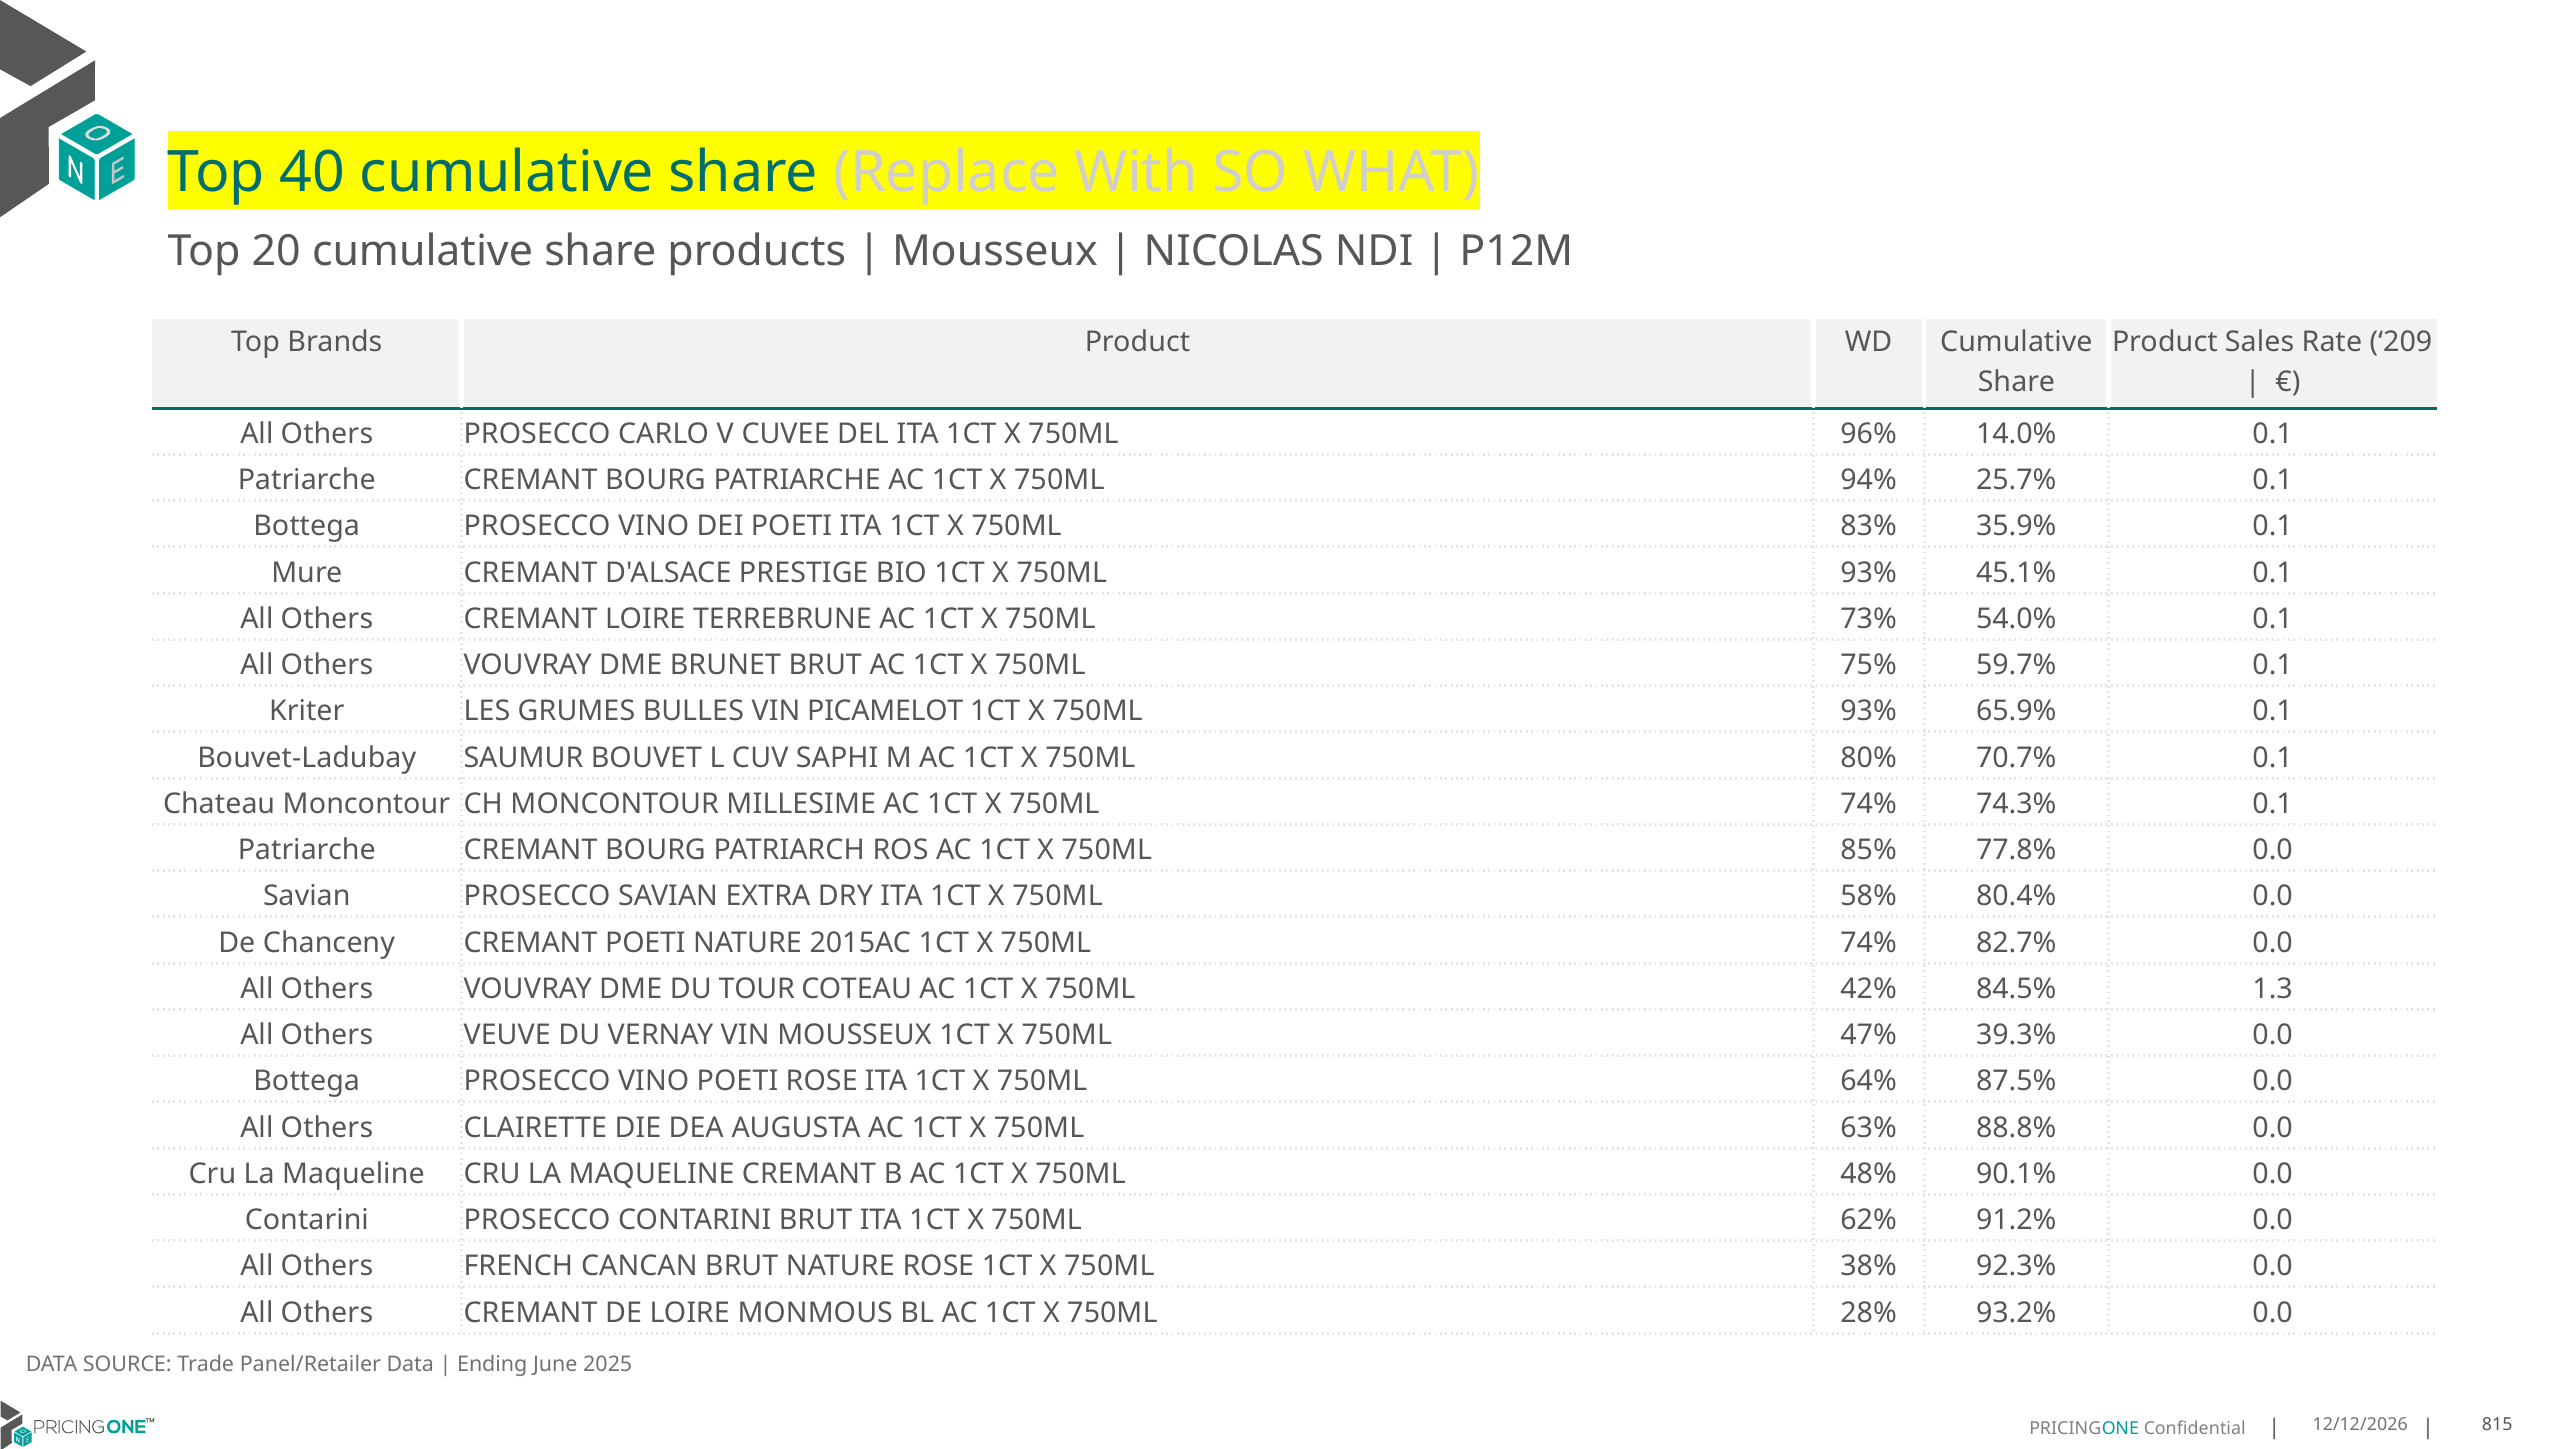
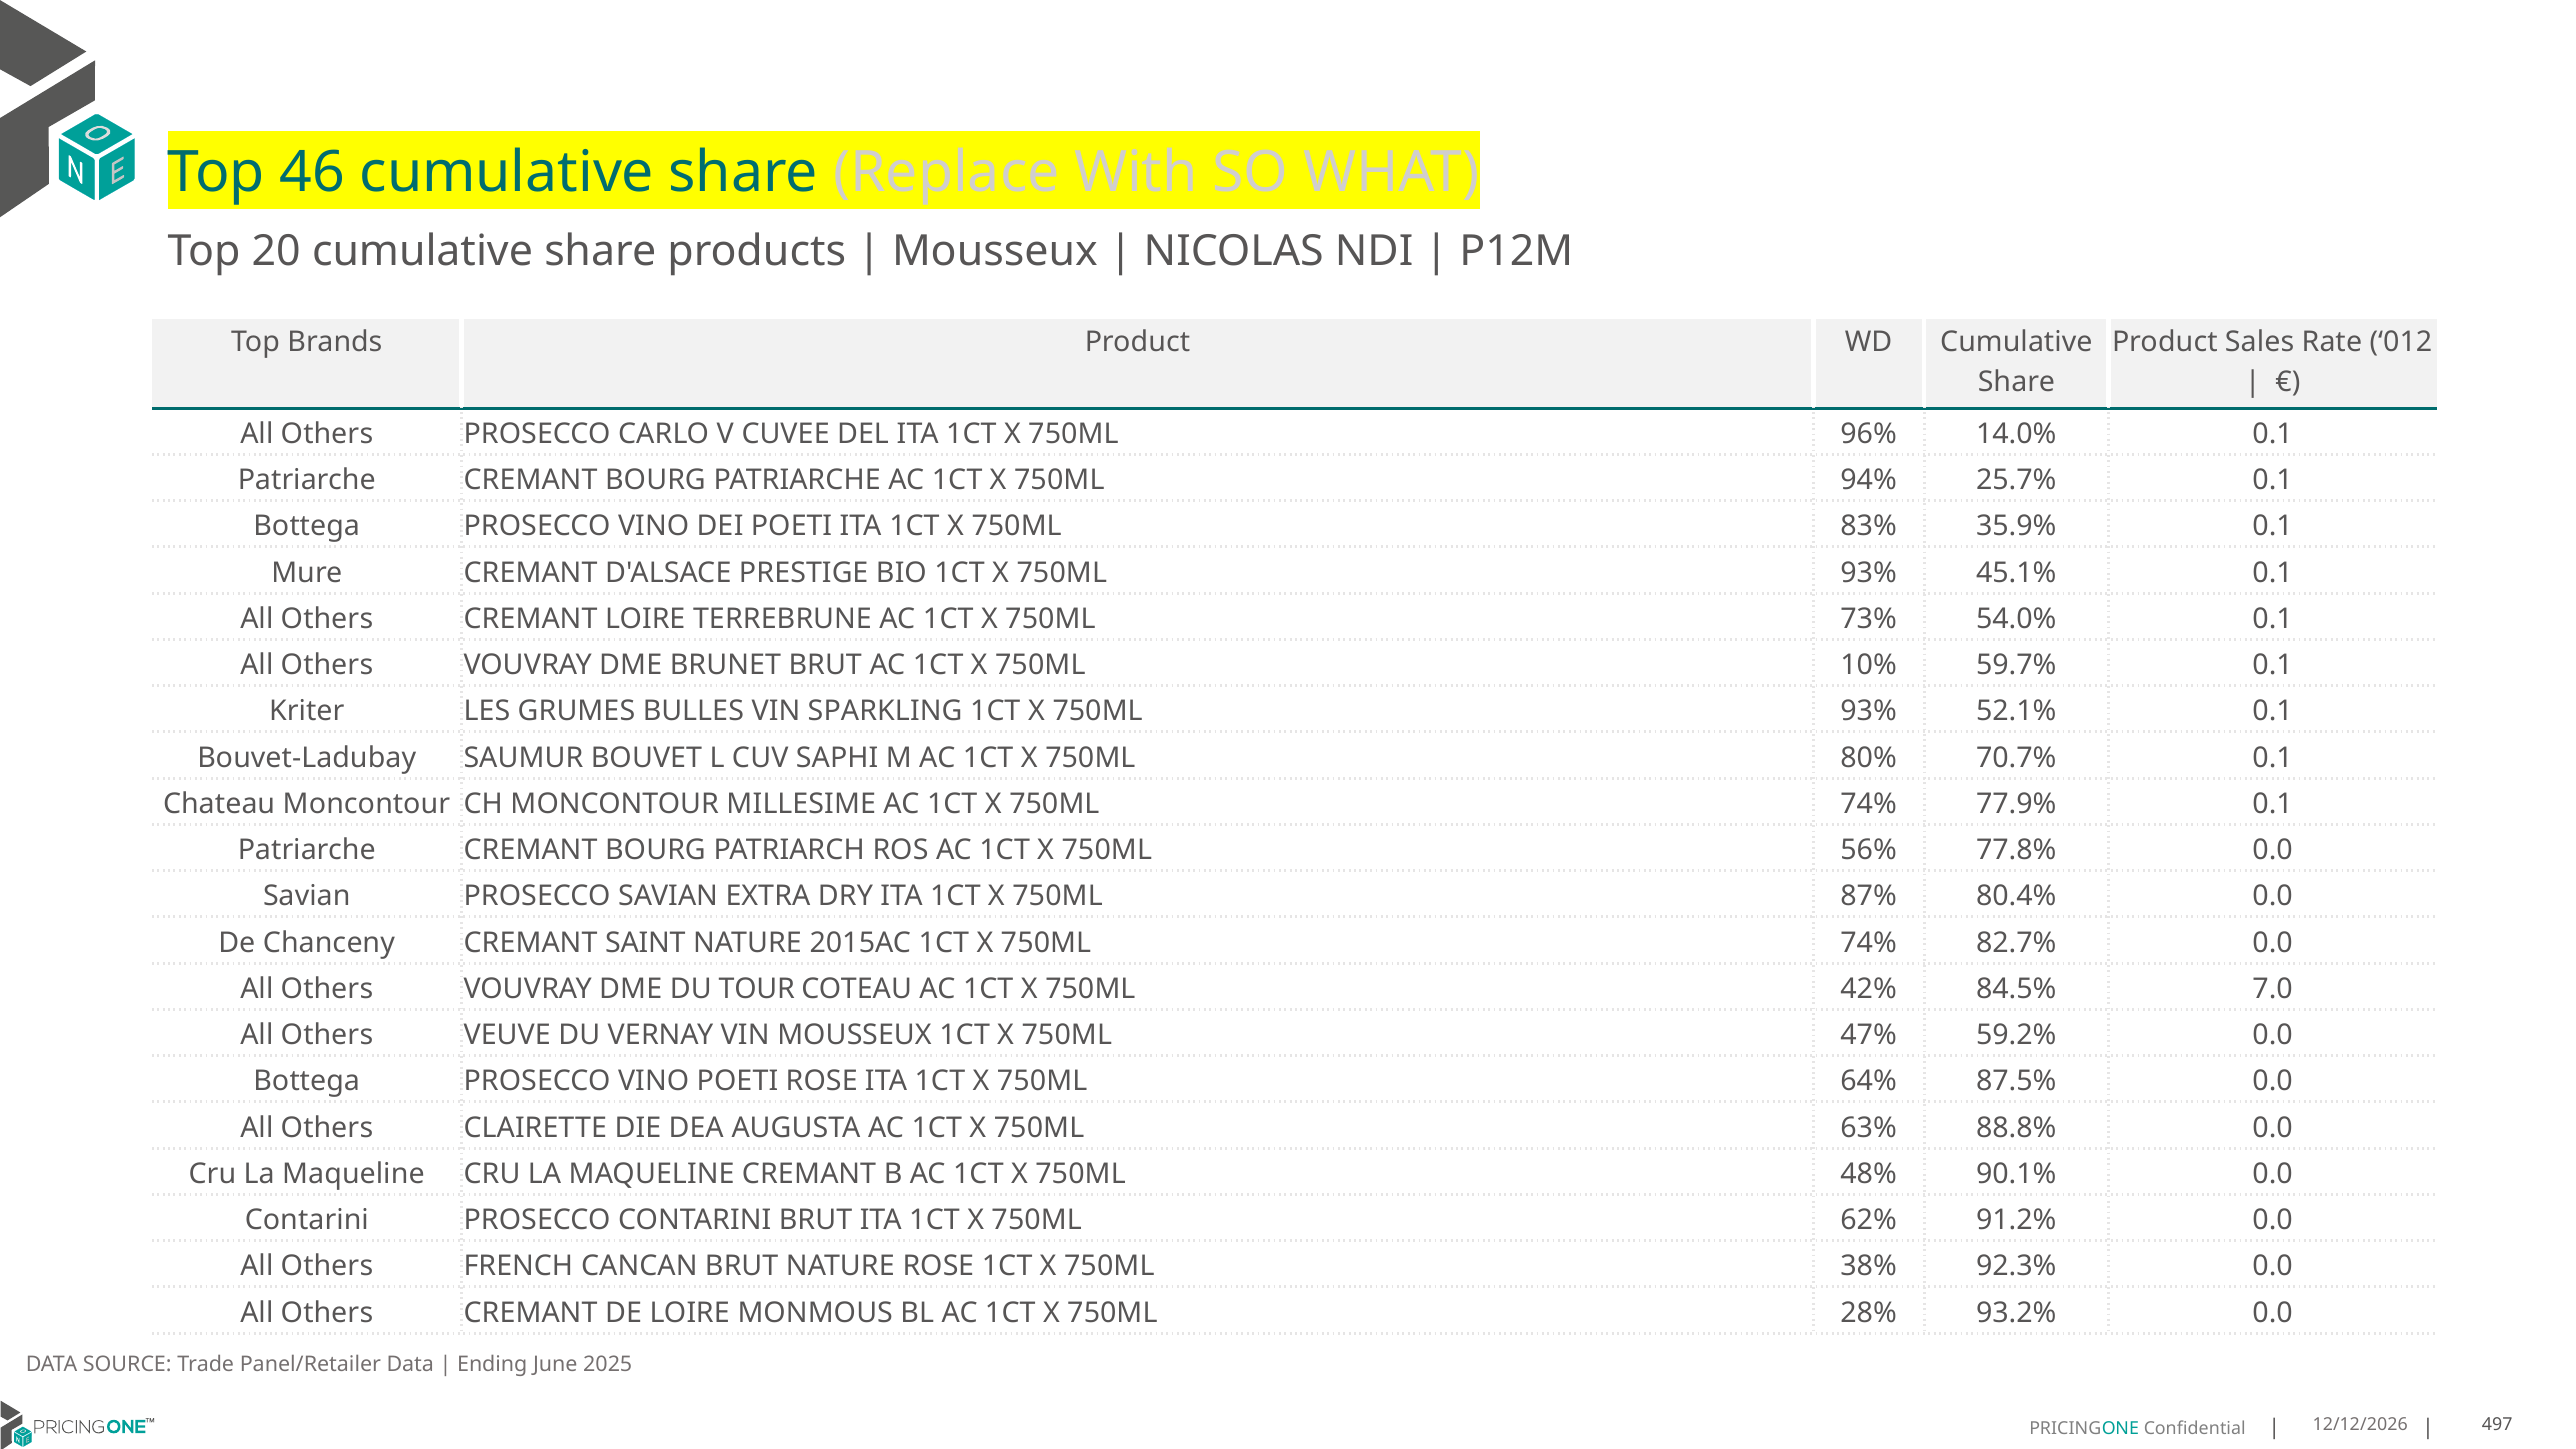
40: 40 -> 46 (312, 173)
209: 209 -> 012 (2401, 342)
75%: 75% -> 10% (1869, 665)
PICAMELOT: PICAMELOT -> SPARKLING (885, 711)
65.9%: 65.9% -> 52.1% (2016, 711)
74.3%: 74.3% -> 77.9% (2016, 804)
85%: 85% -> 56% (1869, 850)
58%: 58% -> 87% (1869, 896)
CREMANT POETI: POETI -> SAINT (645, 943)
1.3: 1.3 -> 7.0 (2273, 989)
39.3%: 39.3% -> 59.2% (2016, 1035)
815: 815 -> 497 (2497, 1425)
